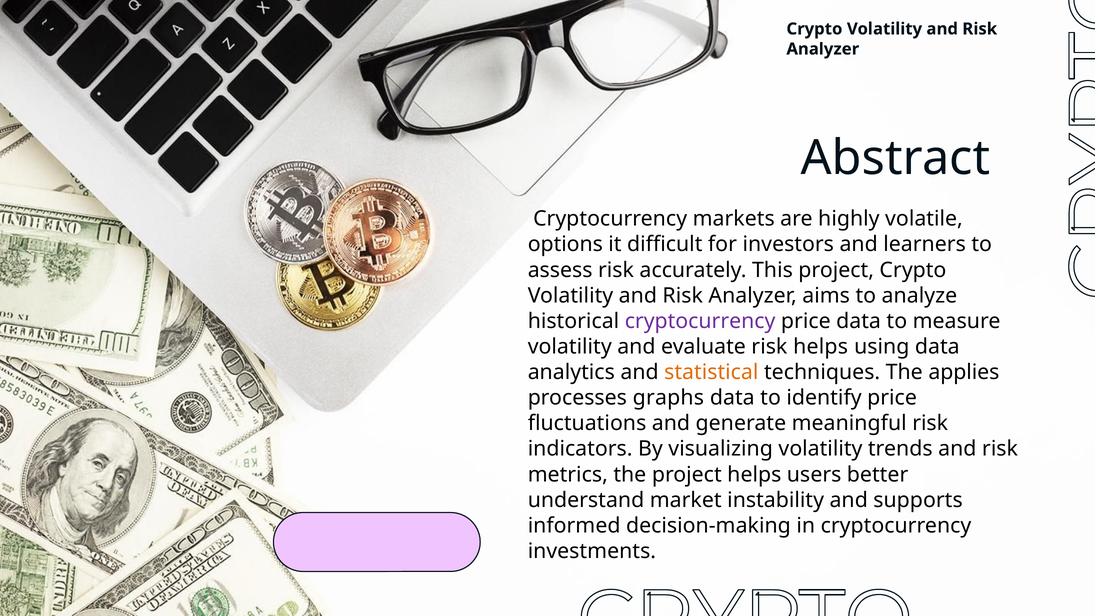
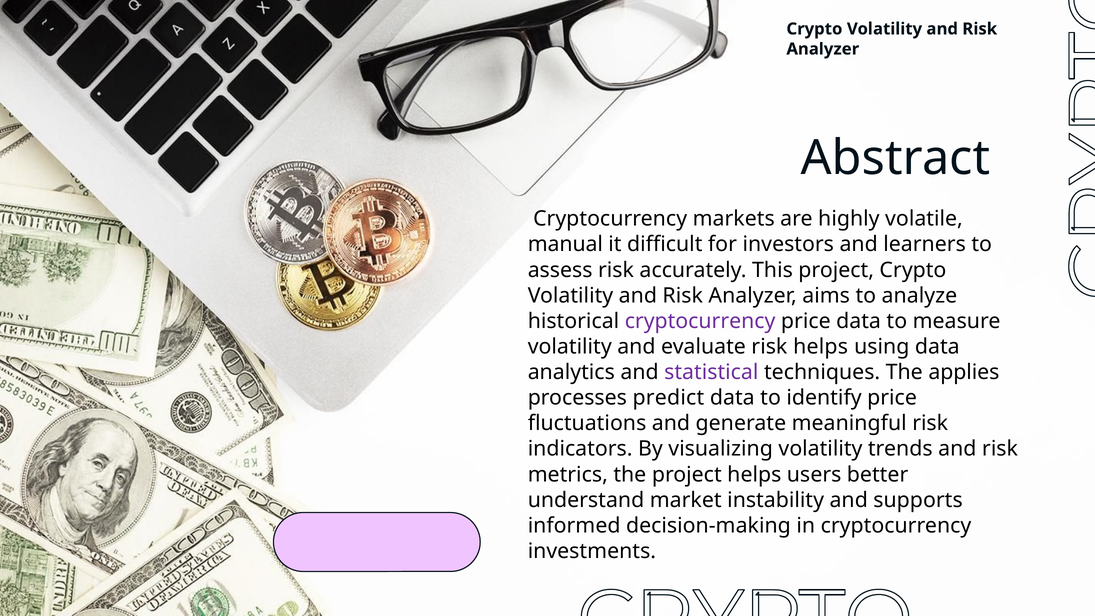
options: options -> manual (565, 244)
statistical colour: orange -> purple (711, 372)
graphs: graphs -> predict (668, 398)
